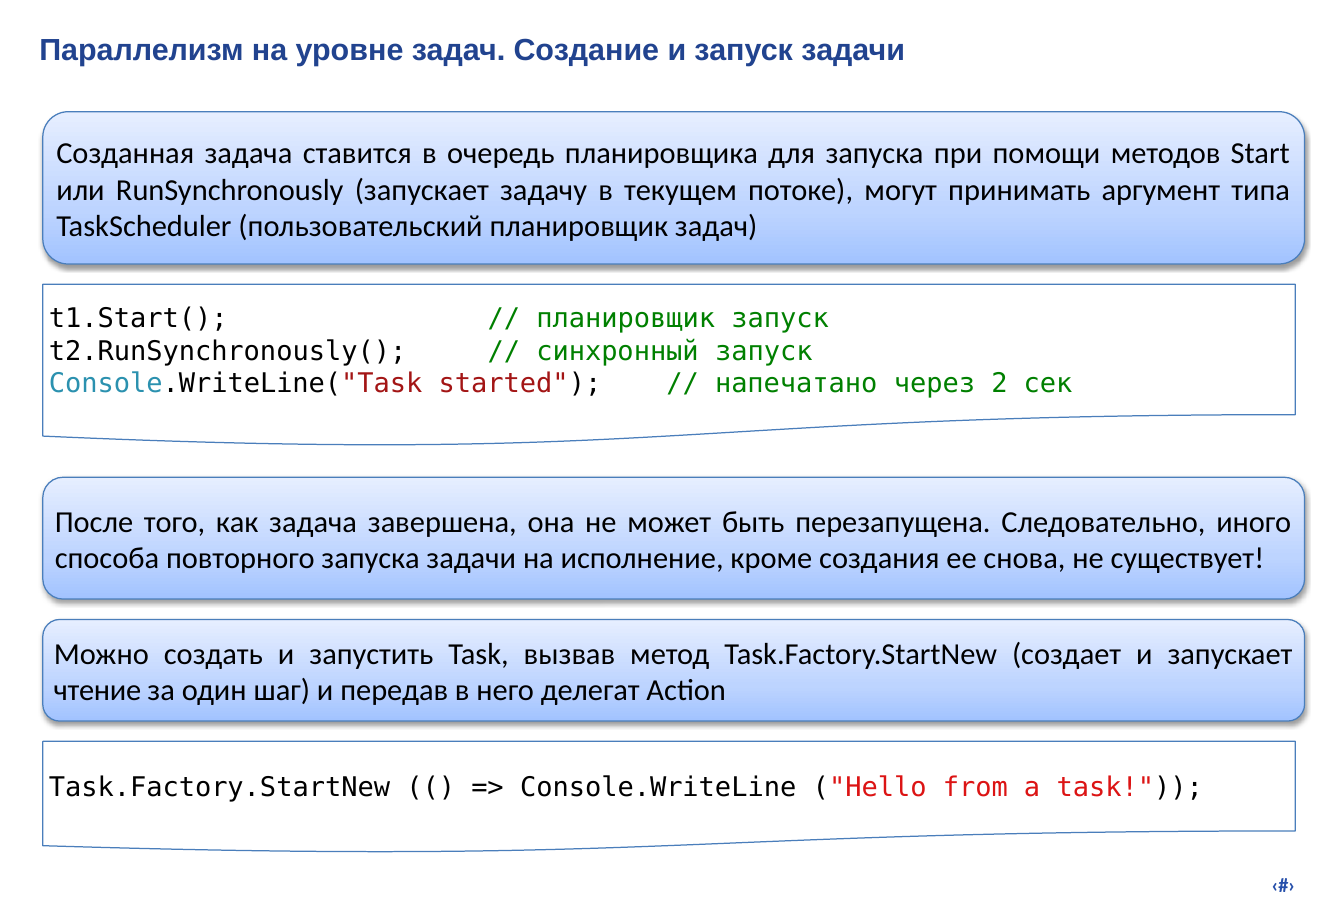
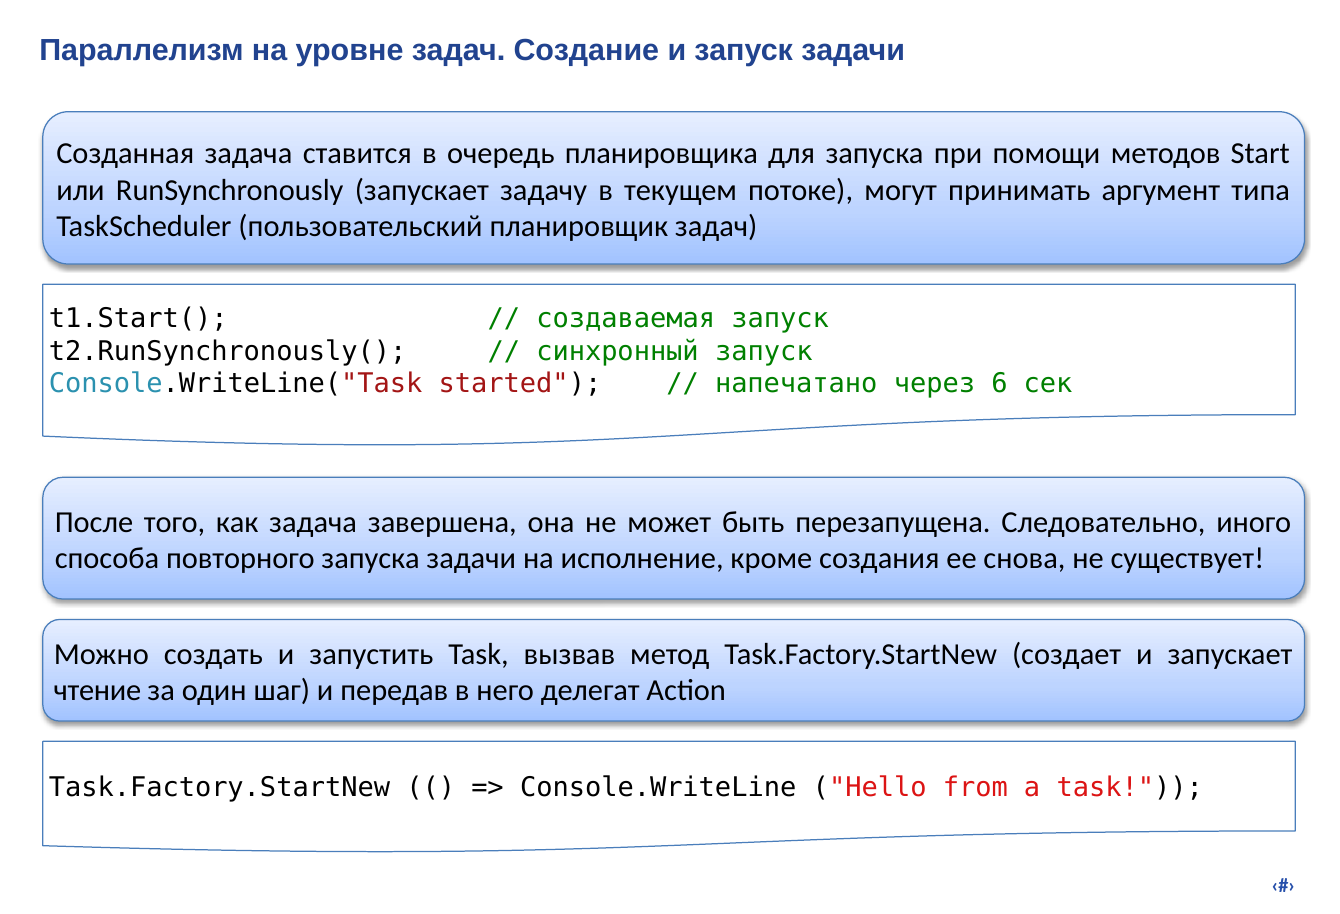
планировщик: планировщик -> создаваемая (626, 319)
2: 2 -> 6 (999, 384)
